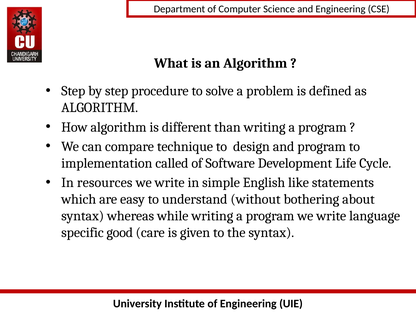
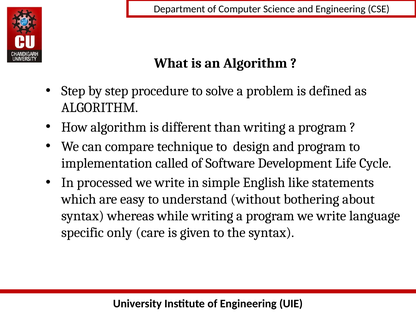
resources: resources -> processed (105, 183)
good: good -> only (120, 232)
